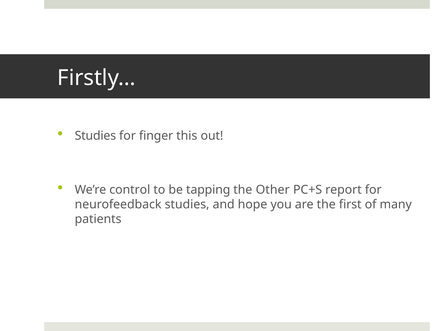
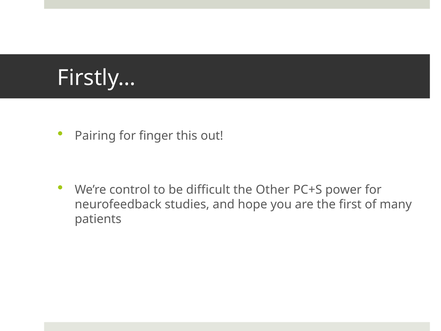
Studies: Studies -> Pairing (95, 136)
tapping: tapping -> difficult (208, 190)
report: report -> power (343, 190)
